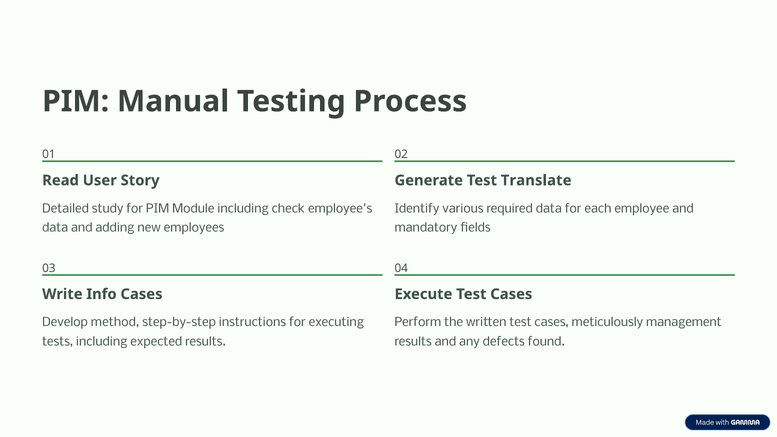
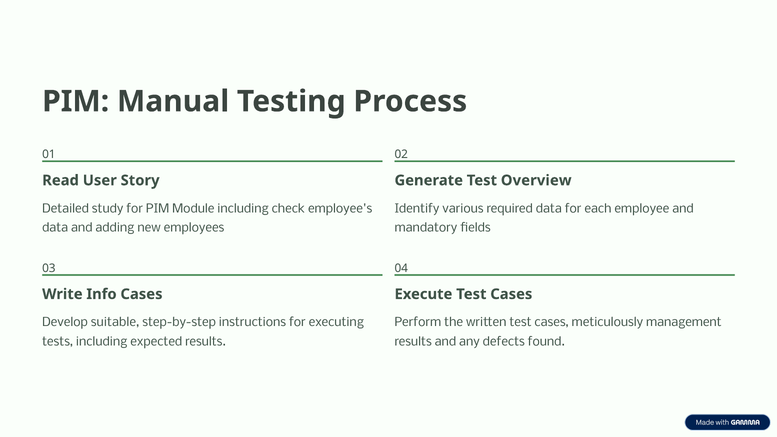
Translate: Translate -> Overview (536, 180)
method: method -> suitable (115, 323)
